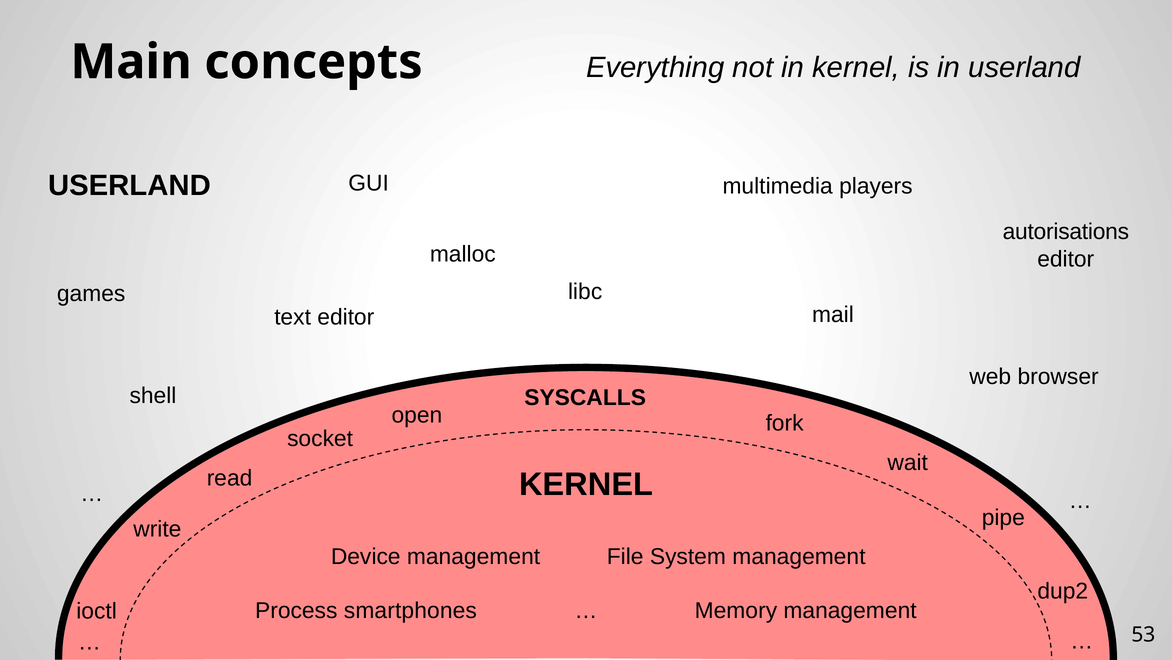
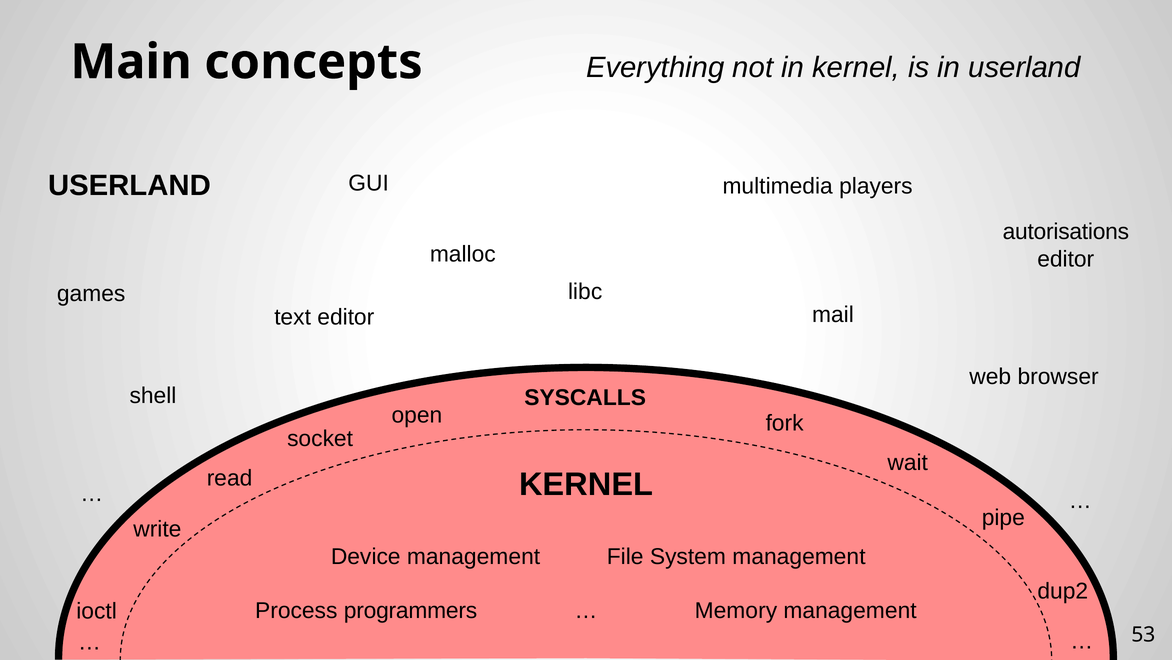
smartphones: smartphones -> programmers (411, 610)
